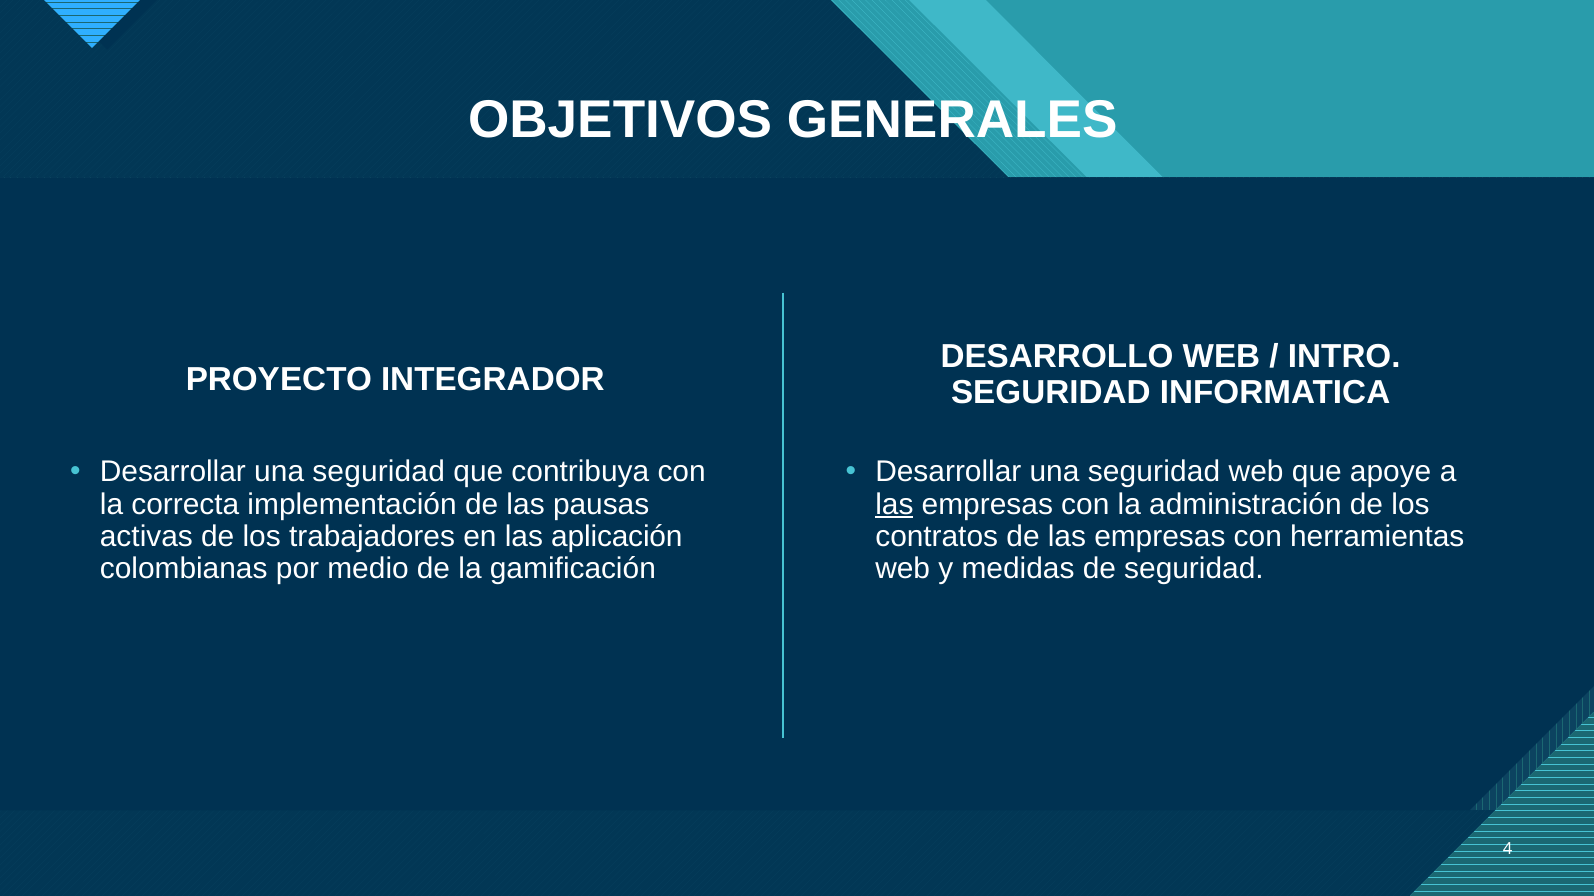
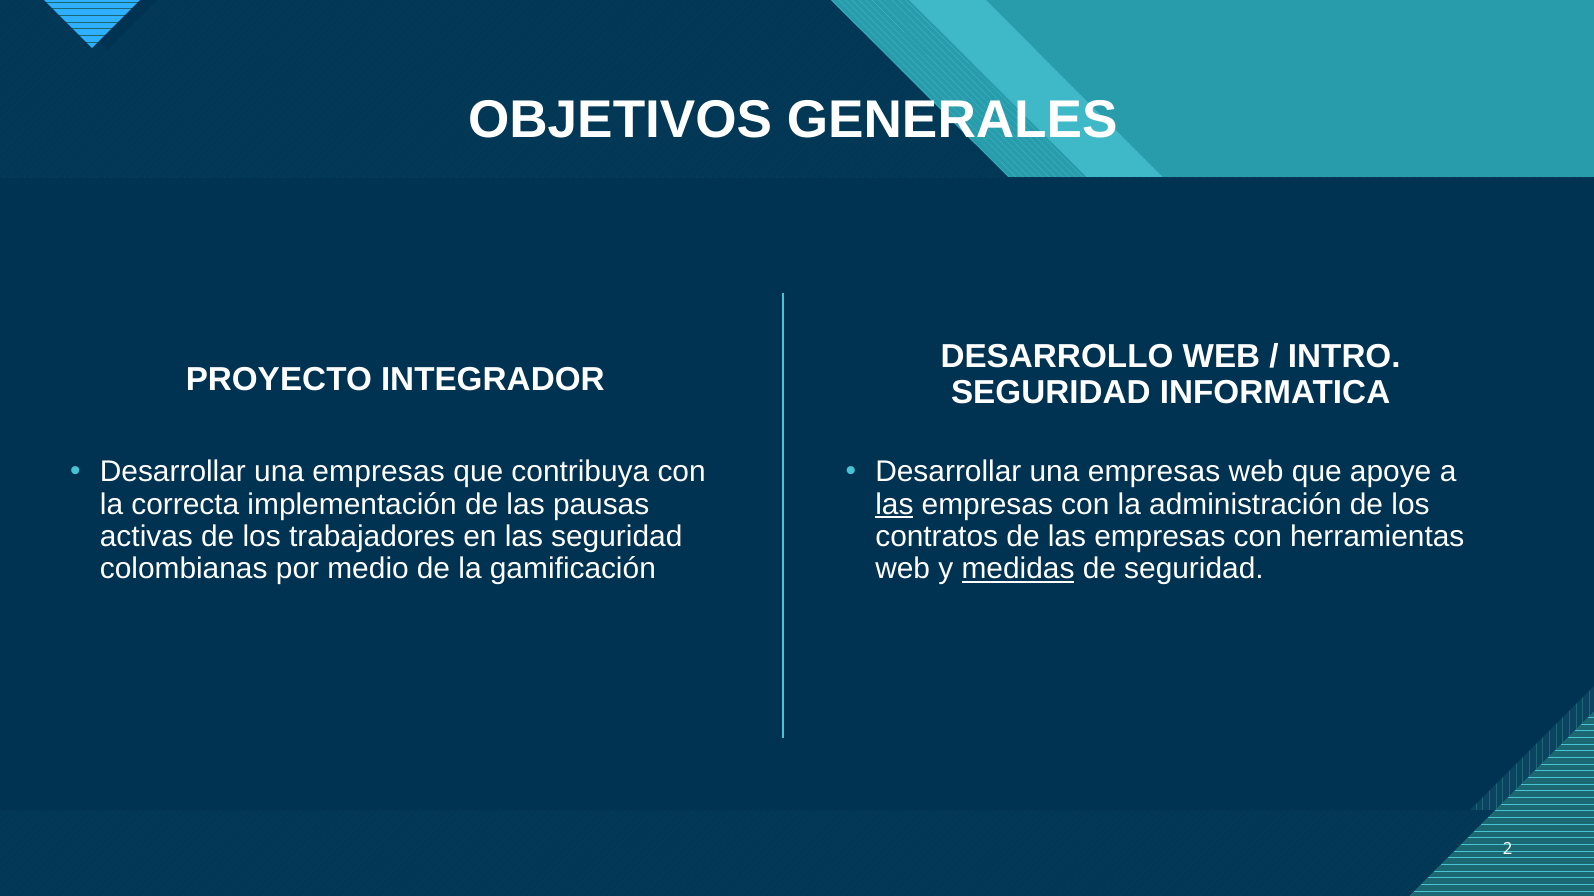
seguridad: seguridad -> empresas (379, 472)
seguridad: seguridad -> empresas (1154, 472)
las aplicación: aplicación -> seguridad (617, 537)
medidas underline: none -> present (1018, 569)
4: 4 -> 2 (1508, 849)
